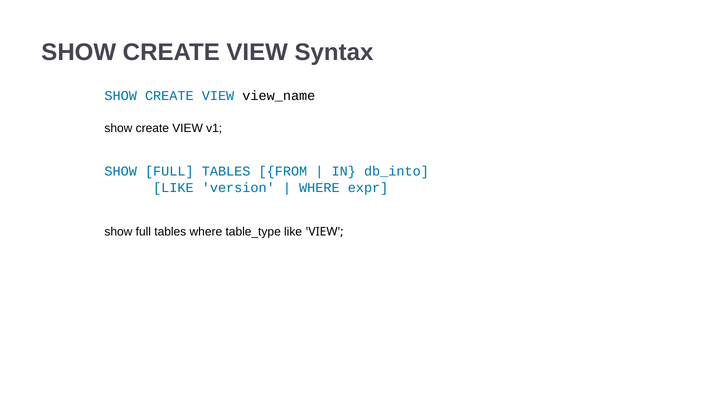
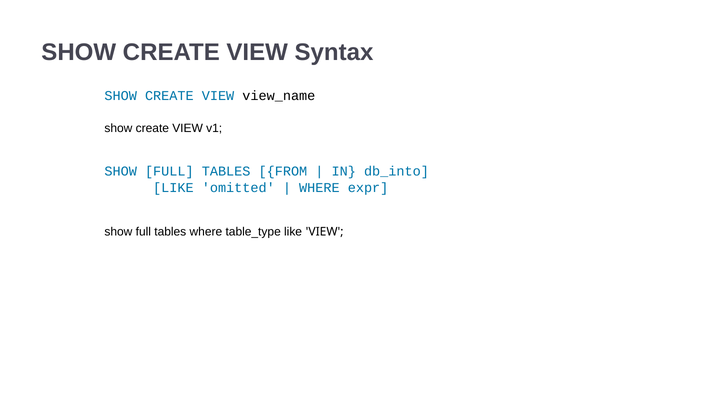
version: version -> omitted (238, 188)
